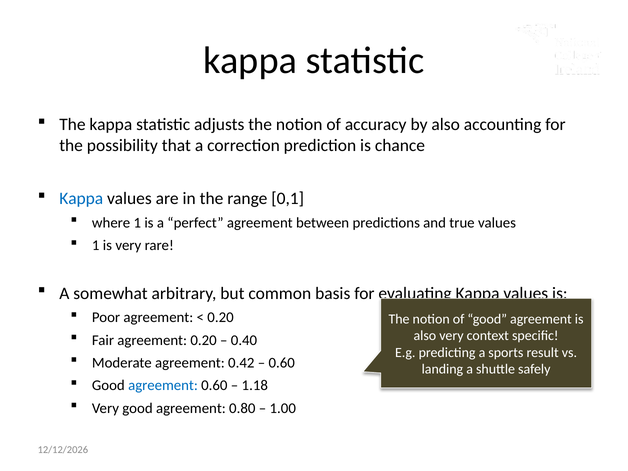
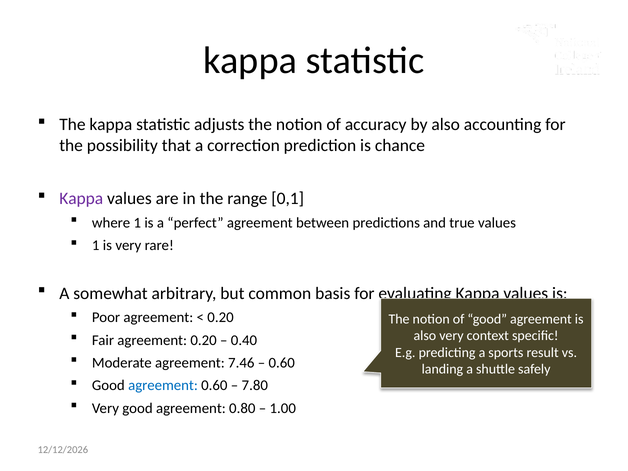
Kappa colour: blue -> purple (81, 199)
0.42: 0.42 -> 7.46 (241, 363)
1.18: 1.18 -> 7.80 (255, 386)
